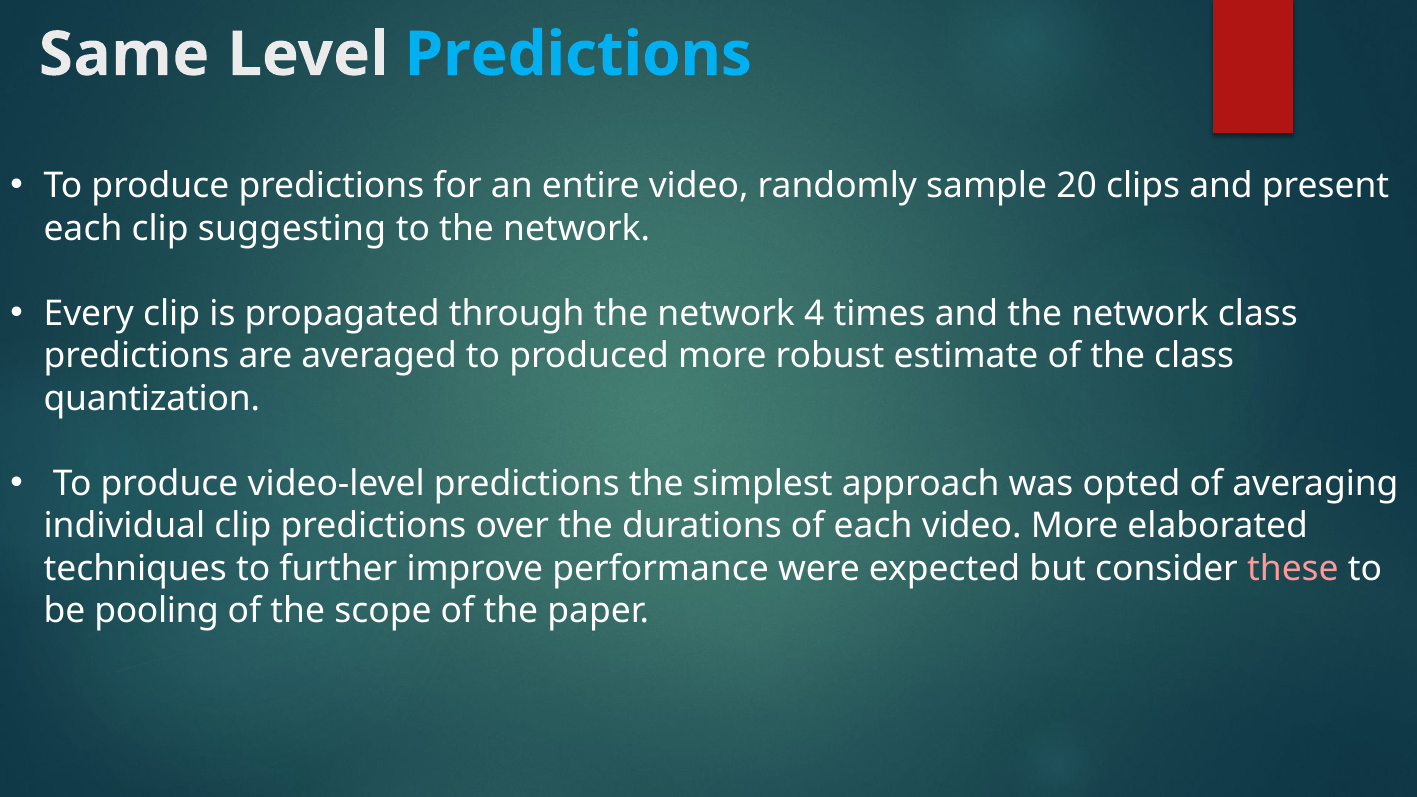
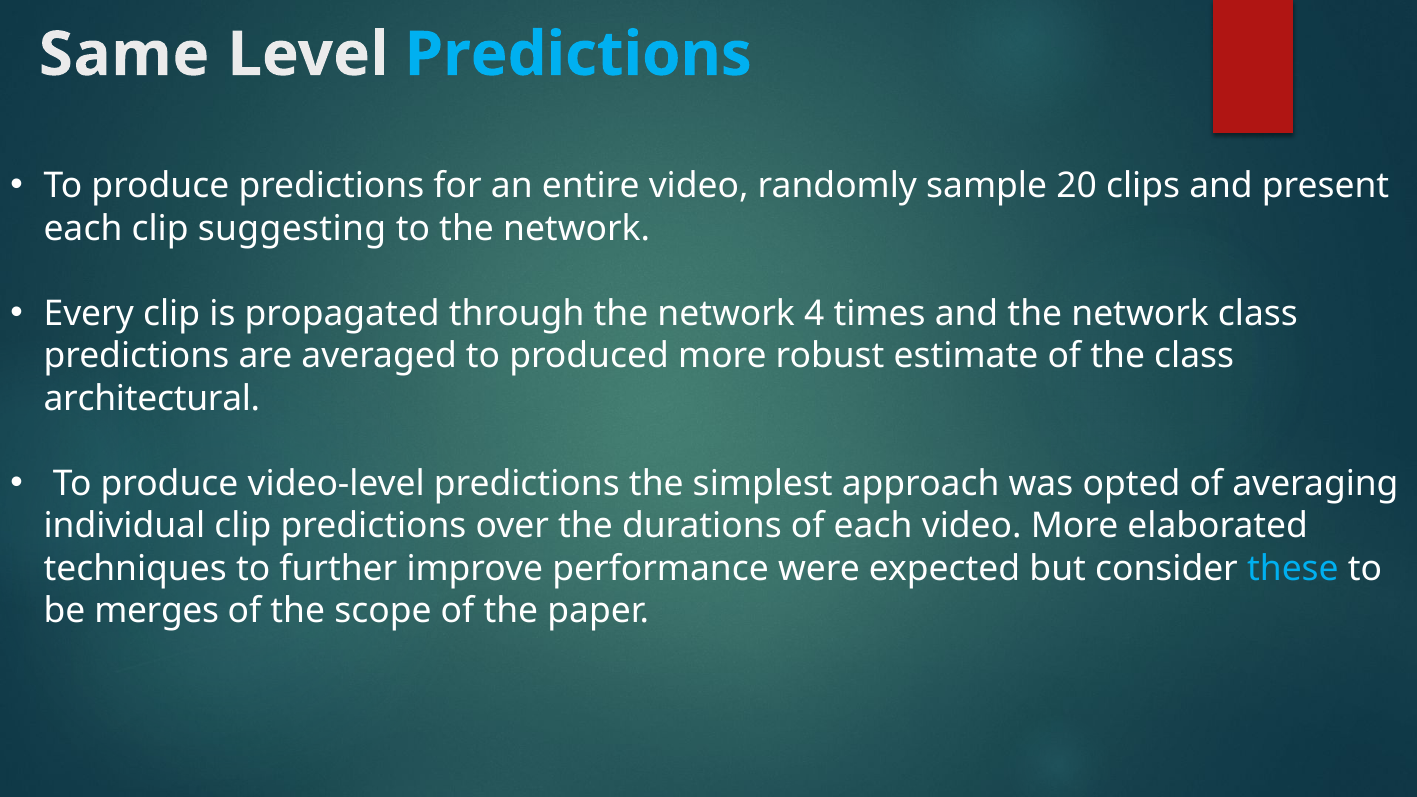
quantization: quantization -> architectural (152, 399)
these colour: pink -> light blue (1293, 569)
pooling: pooling -> merges (157, 611)
